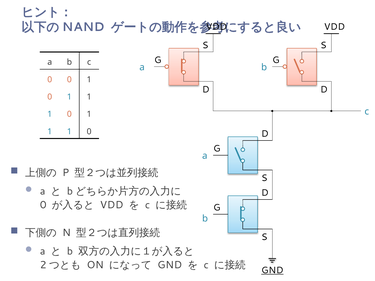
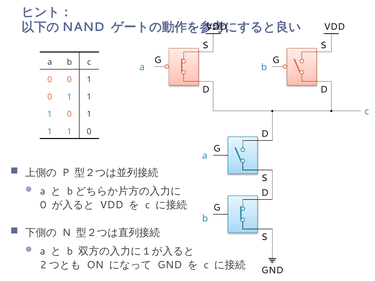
GND underline: present -> none (272, 270)
